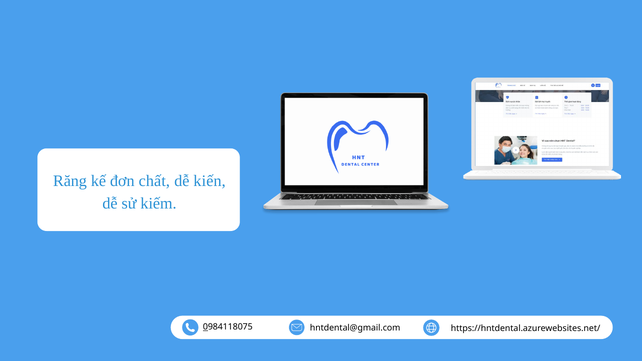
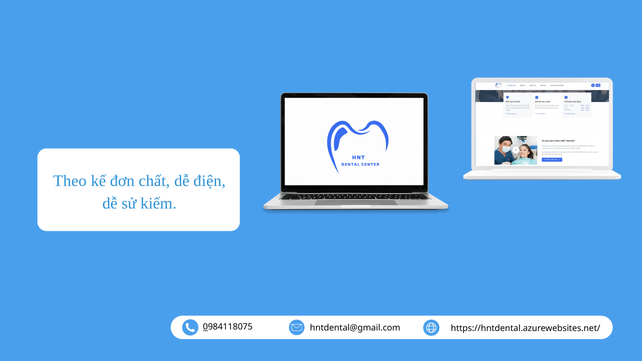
Răng: Răng -> Theo (70, 181)
kiến: kiến -> điện (210, 181)
